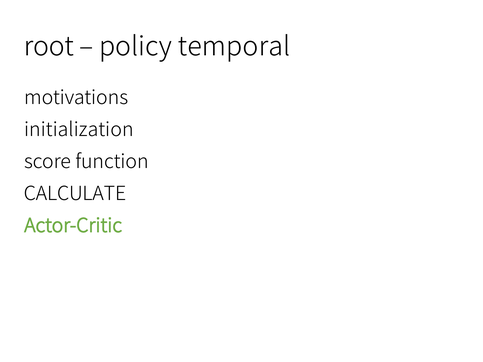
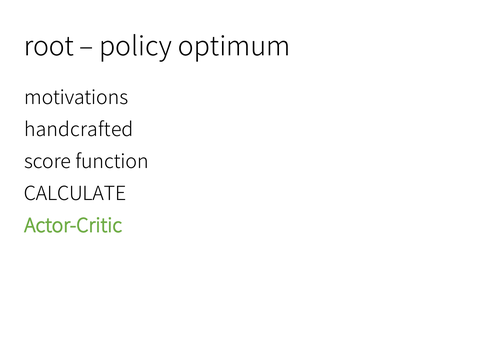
temporal: temporal -> optimum (234, 47)
initialization: initialization -> handcrafted (79, 130)
